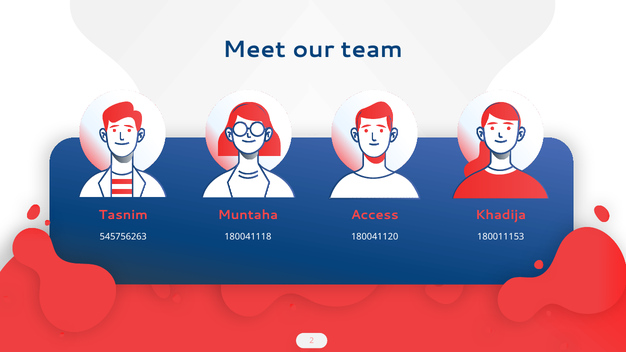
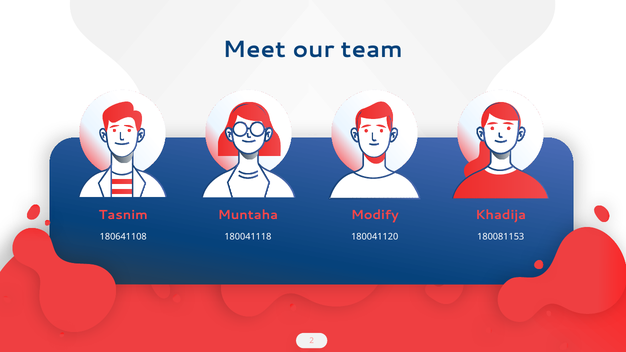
Access: Access -> Modify (375, 215)
545756263: 545756263 -> 180641108 (123, 237)
180011153: 180011153 -> 180081153 (501, 237)
